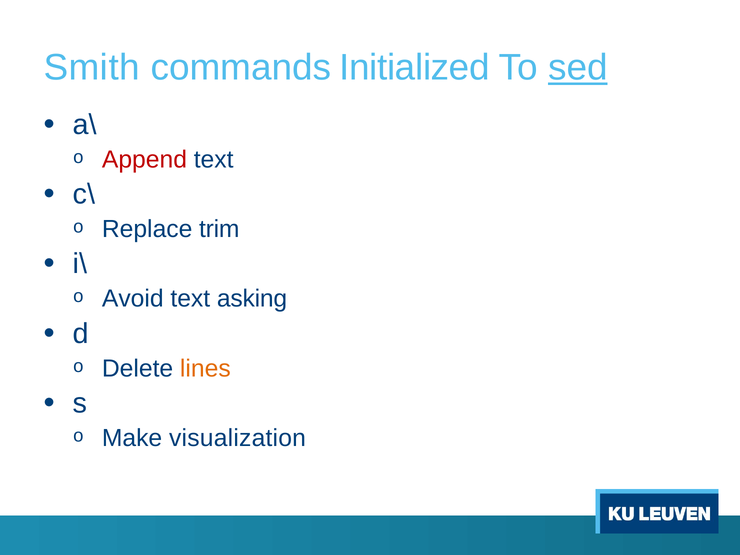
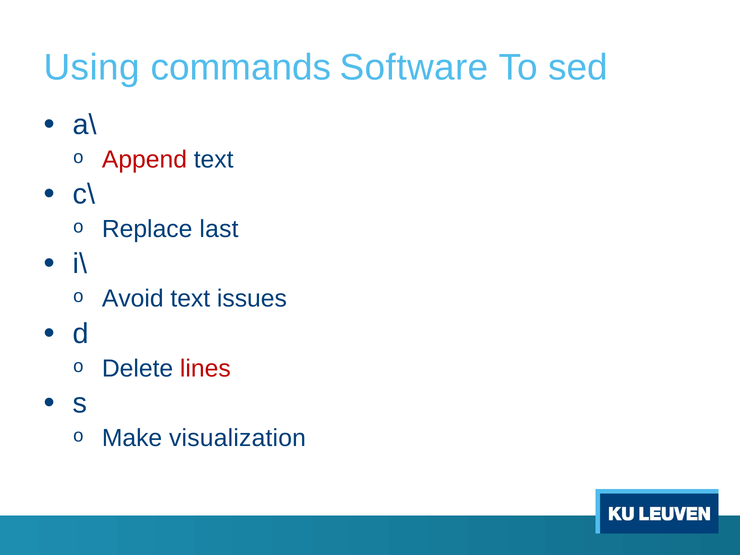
Smith: Smith -> Using (92, 68)
Initialized: Initialized -> Software (414, 68)
sed underline: present -> none (578, 68)
trim: trim -> last (219, 229)
asking: asking -> issues (252, 299)
lines colour: orange -> red (205, 368)
